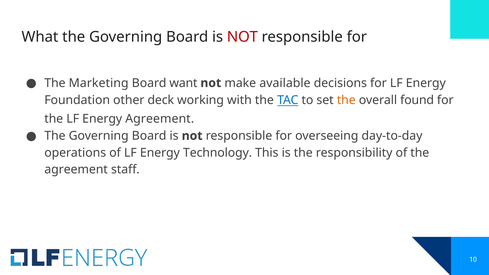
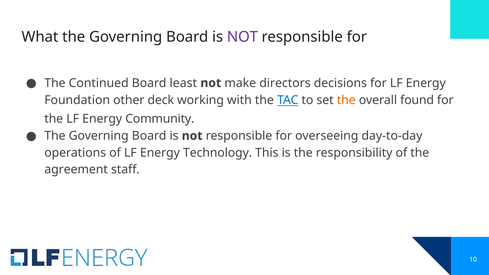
NOT colour: red -> purple (242, 37)
Marketing: Marketing -> Continued (99, 83)
want: want -> least (183, 83)
available: available -> directors (285, 83)
Energy Agreement: Agreement -> Community (160, 119)
